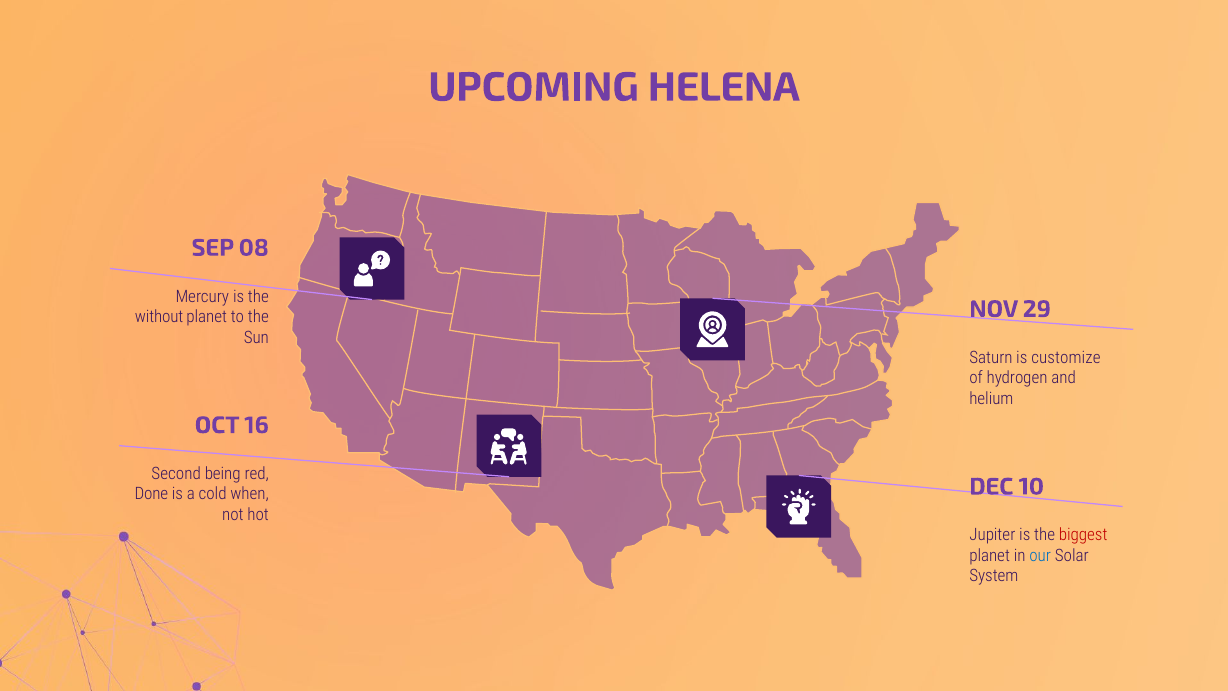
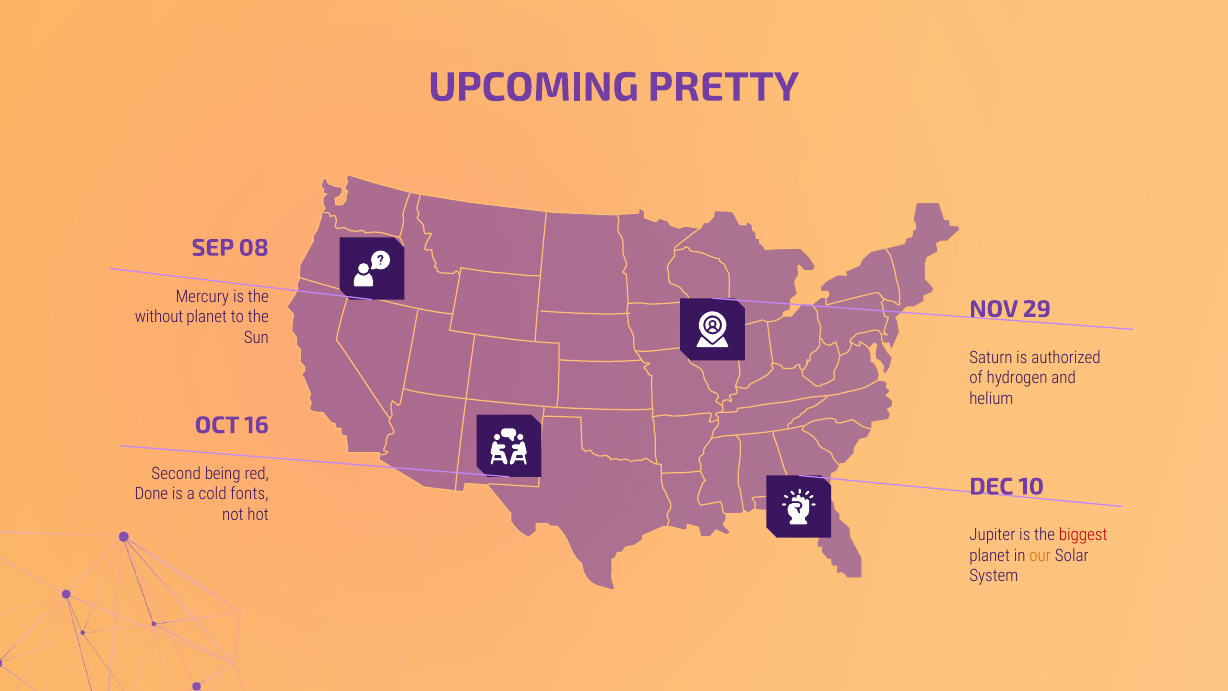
HELENA: HELENA -> PRETTY (723, 87)
customize: customize -> authorized (1066, 358)
when: when -> fonts (250, 494)
our colour: blue -> orange (1040, 556)
